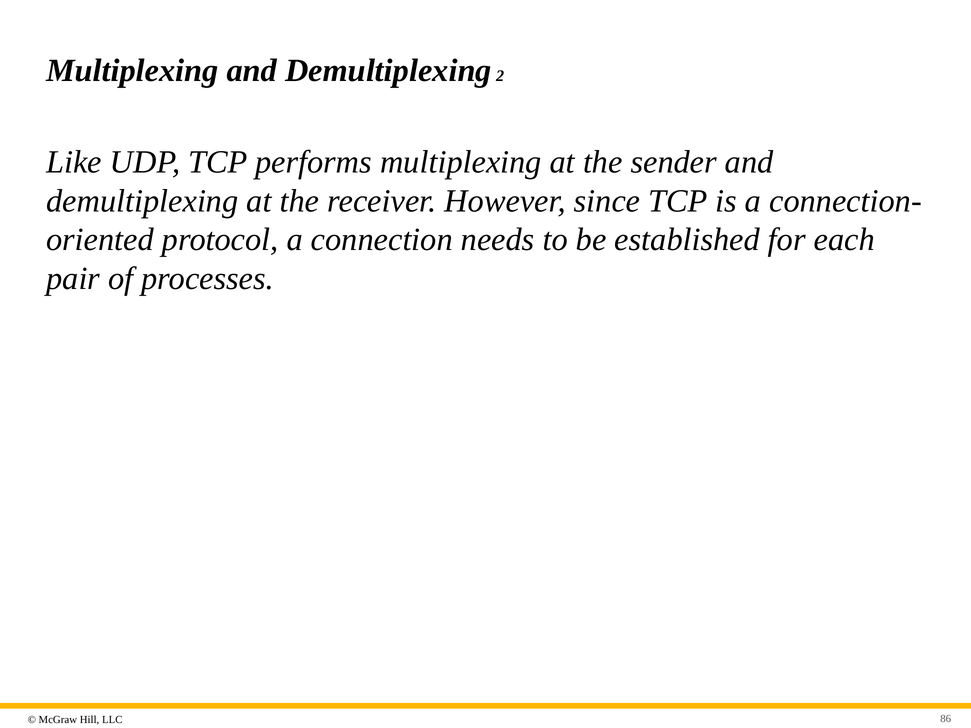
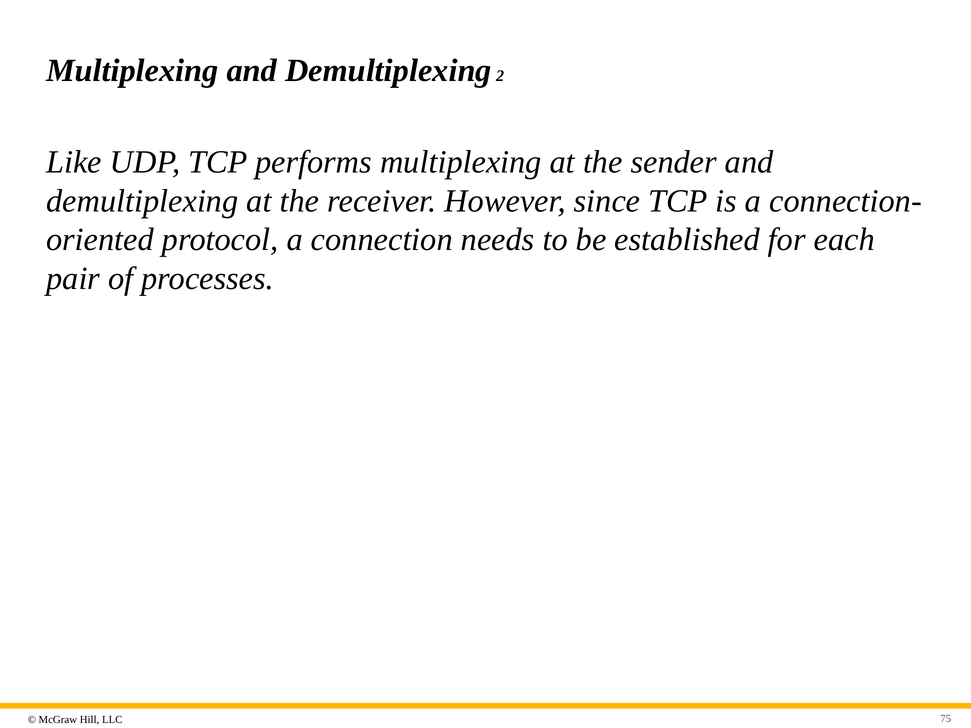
86: 86 -> 75 (946, 719)
